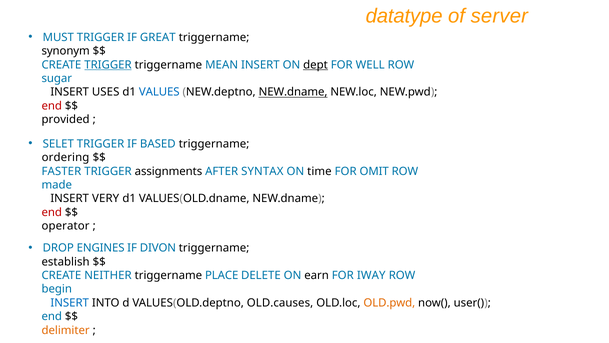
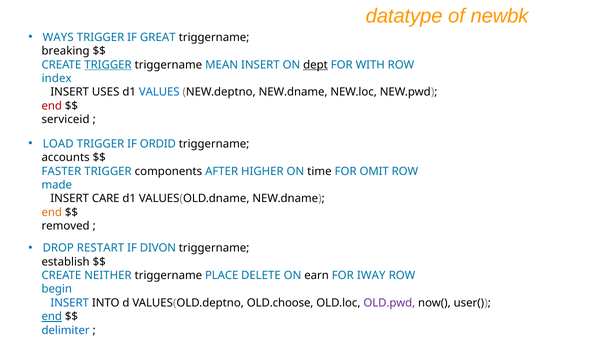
server: server -> newbk (500, 16)
MUST: MUST -> WAYS (58, 37)
synonym: synonym -> breaking (66, 51)
WELL: WELL -> WITH (370, 65)
sugar: sugar -> index (57, 78)
NEW.dname underline: present -> none (293, 92)
provided: provided -> serviceid (66, 119)
SELET: SELET -> LOAD (58, 144)
BASED: BASED -> ORDID (158, 144)
ordering: ordering -> accounts (66, 157)
assignments: assignments -> components (168, 171)
SYNTAX: SYNTAX -> HIGHER (262, 171)
VERY: VERY -> CARE (106, 198)
end colour: red -> orange (52, 212)
operator: operator -> removed (66, 226)
ENGINES: ENGINES -> RESTART (101, 248)
OLD.causes: OLD.causes -> OLD.choose (280, 303)
OLD.pwd colour: orange -> purple (389, 303)
end underline: none -> present (52, 316)
delimiter colour: orange -> blue (66, 330)
